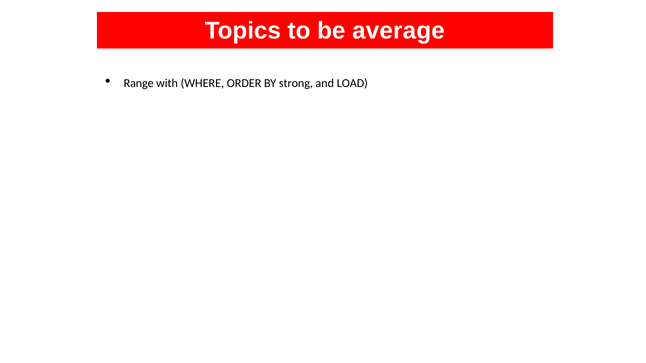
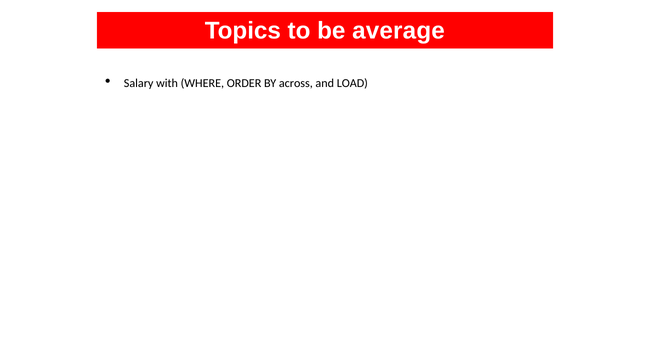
Range: Range -> Salary (139, 83)
strong: strong -> across (296, 83)
